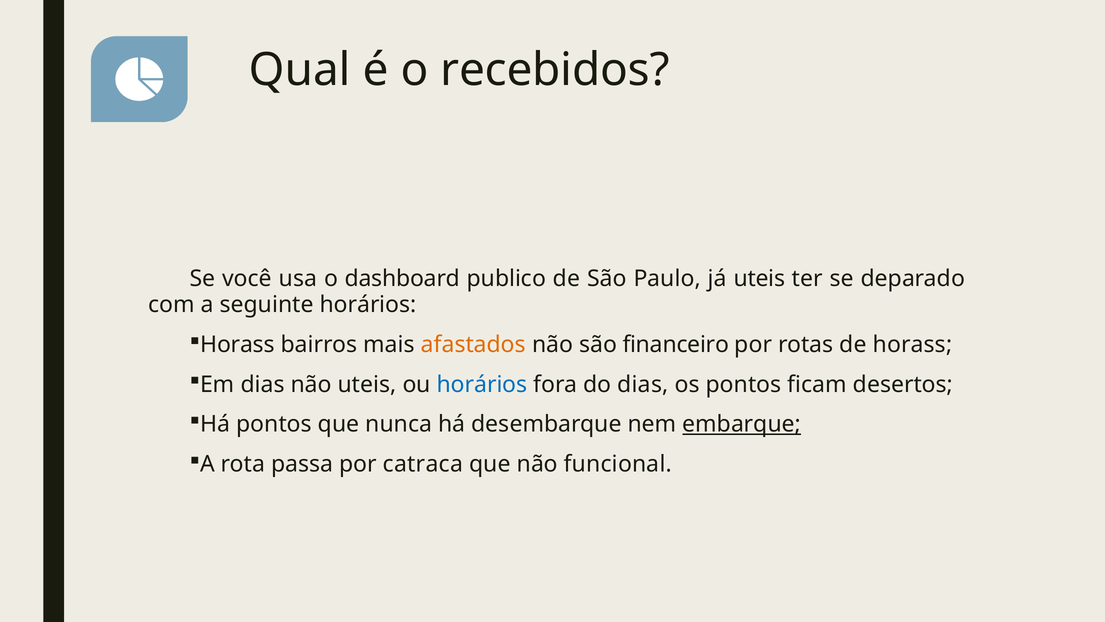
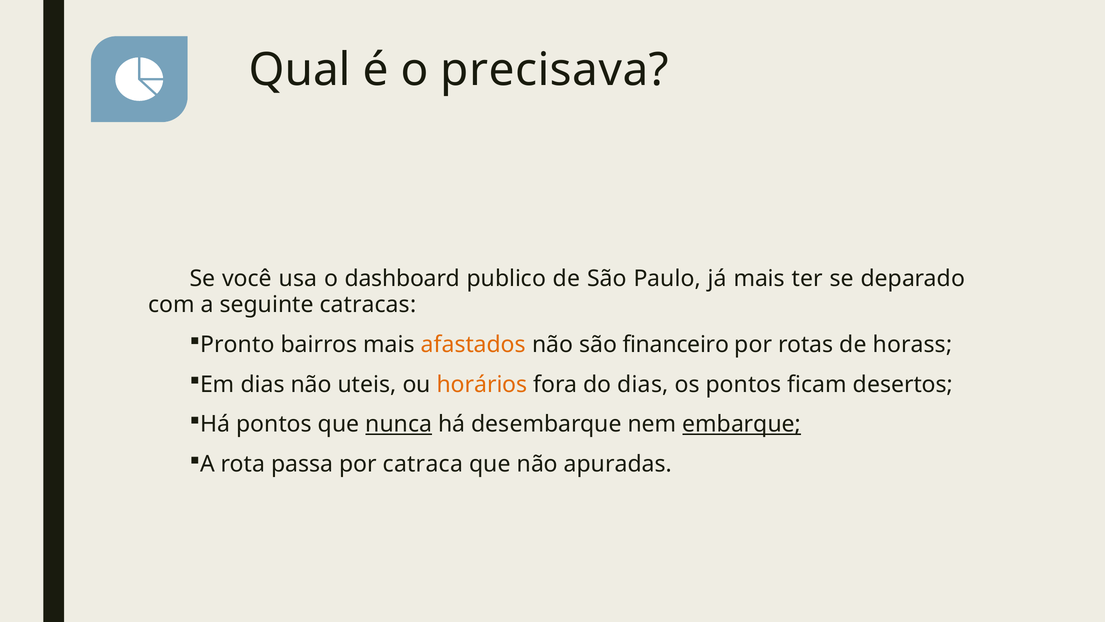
recebidos: recebidos -> precisava (555, 70)
já uteis: uteis -> mais (759, 279)
seguinte horários: horários -> catracas (368, 305)
Horass: Horass -> Pronto (237, 344)
horários colour: blue -> orange (482, 384)
nunca underline: none -> present (399, 424)
funcional: funcional -> apuradas (618, 464)
